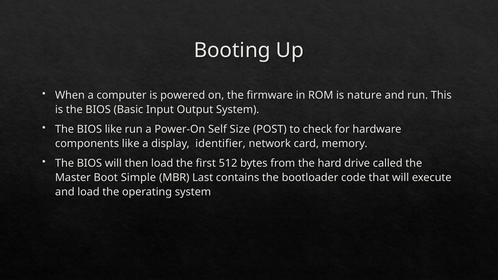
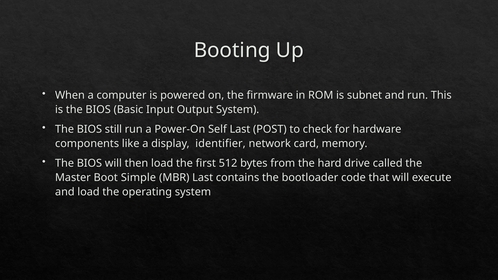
nature: nature -> subnet (365, 95)
BIOS like: like -> still (113, 129)
Self Size: Size -> Last (240, 129)
